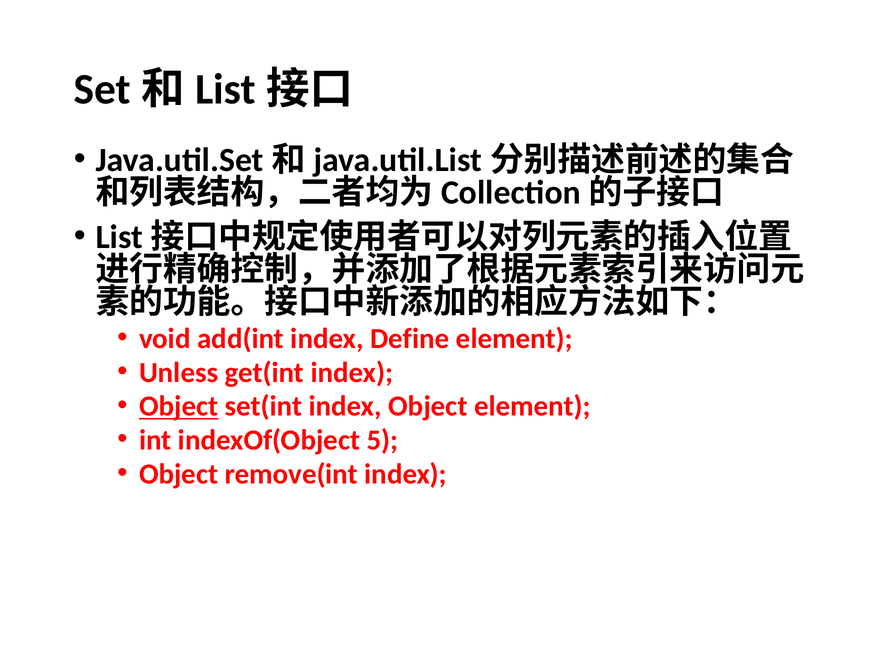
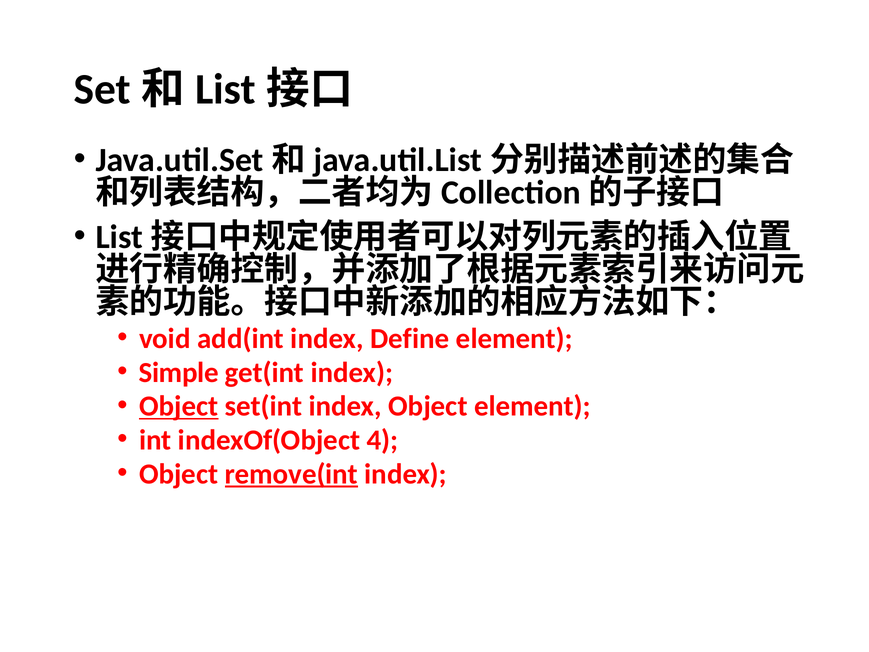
Unless: Unless -> Simple (179, 372)
5: 5 -> 4 (383, 440)
remove(int underline: none -> present (291, 474)
